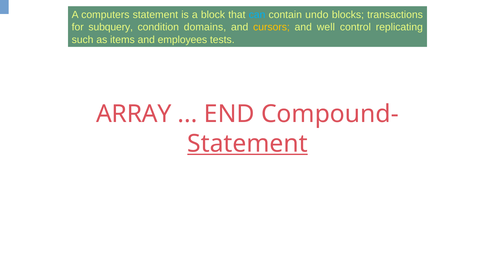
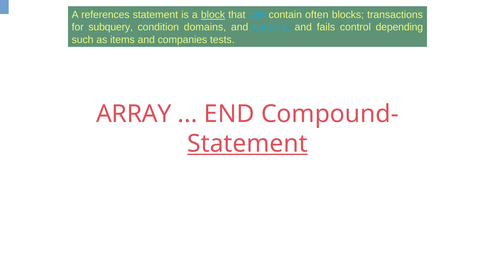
computers: computers -> references (105, 15)
block underline: none -> present (213, 15)
undo: undo -> often (317, 15)
cursors colour: yellow -> light blue (271, 27)
well: well -> fails (326, 27)
replicating: replicating -> depending (399, 27)
employees: employees -> companies (182, 40)
